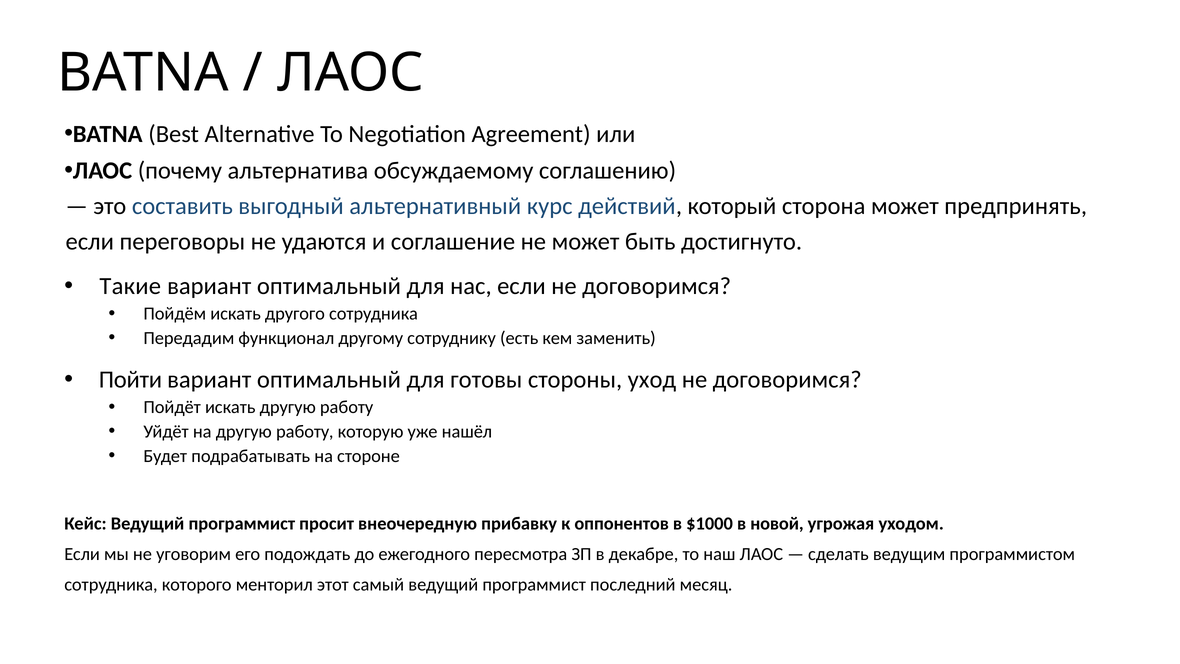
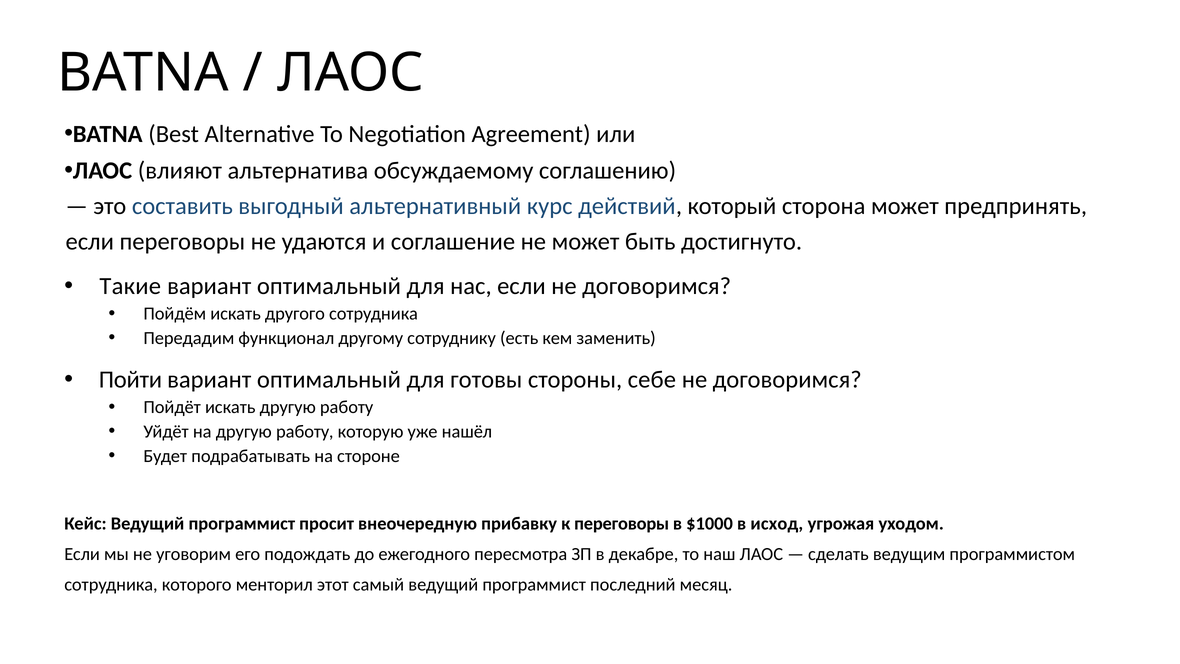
почему: почему -> влияют (180, 171)
уход: уход -> себе (652, 380)
к оппонентов: оппонентов -> переговоры (622, 523)
новой: новой -> исход (777, 523)
